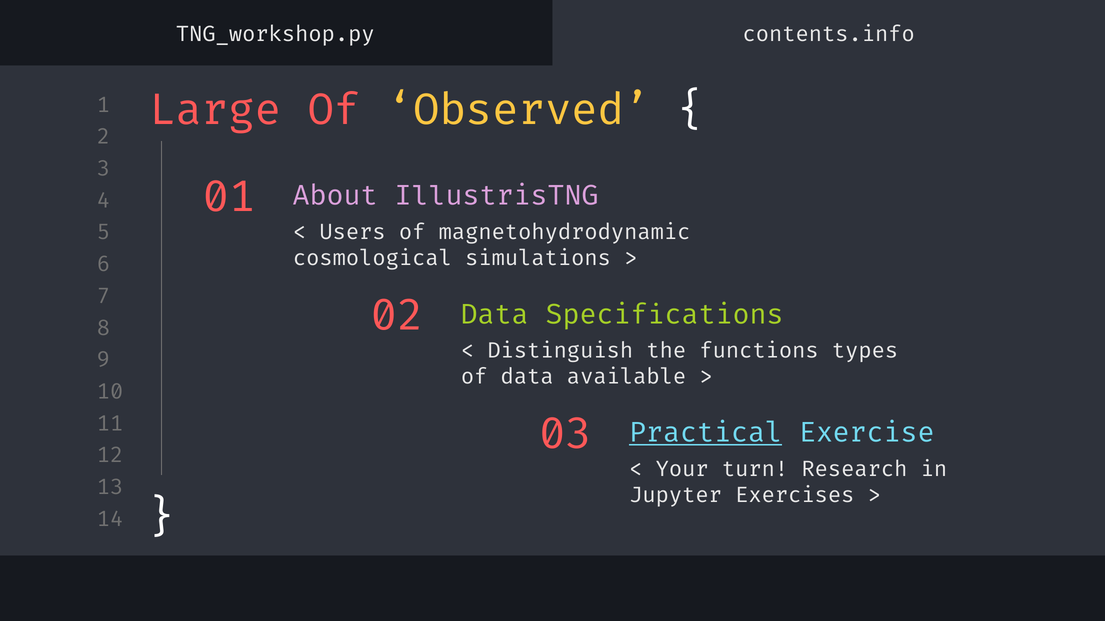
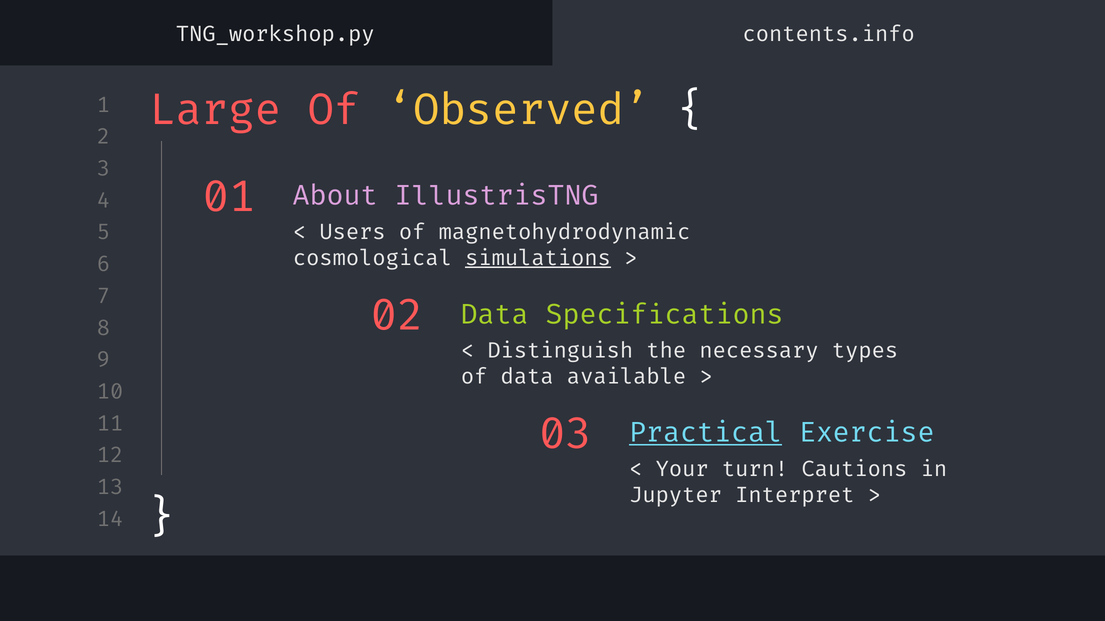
simulations underline: none -> present (538, 258)
functions: functions -> necessary (759, 351)
Research: Research -> Cautions (854, 470)
Exercises: Exercises -> Interpret (795, 496)
